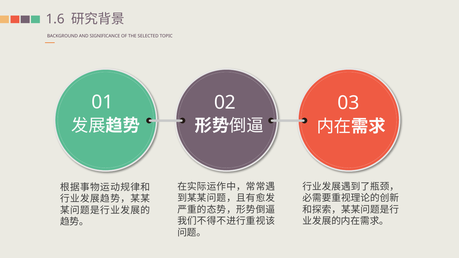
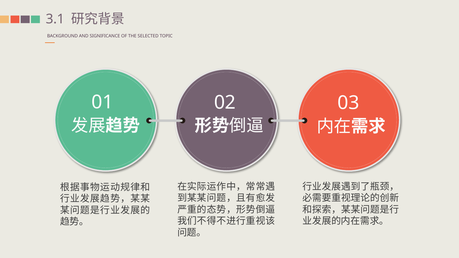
1.6: 1.6 -> 3.1 (55, 19)
